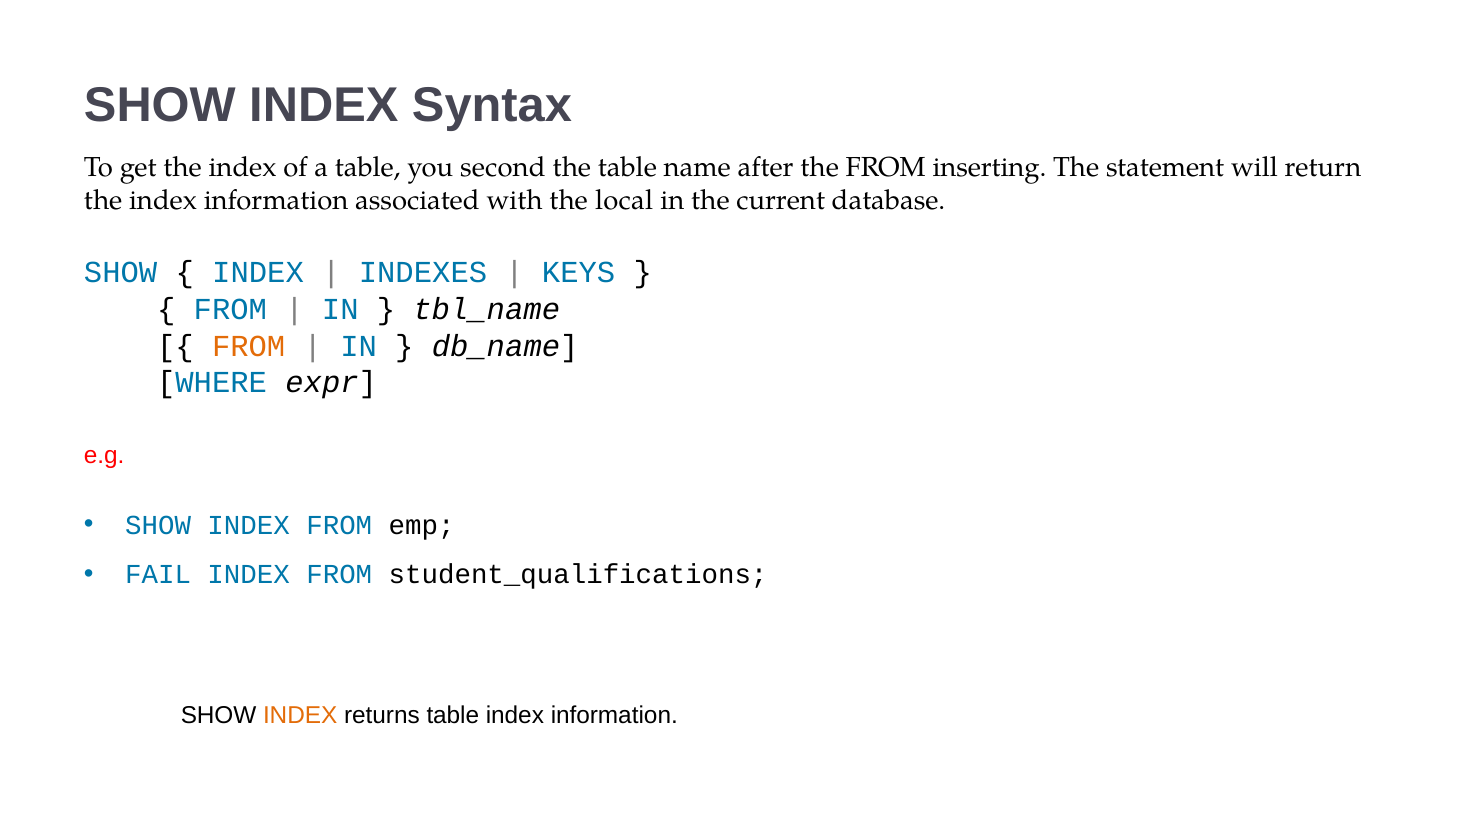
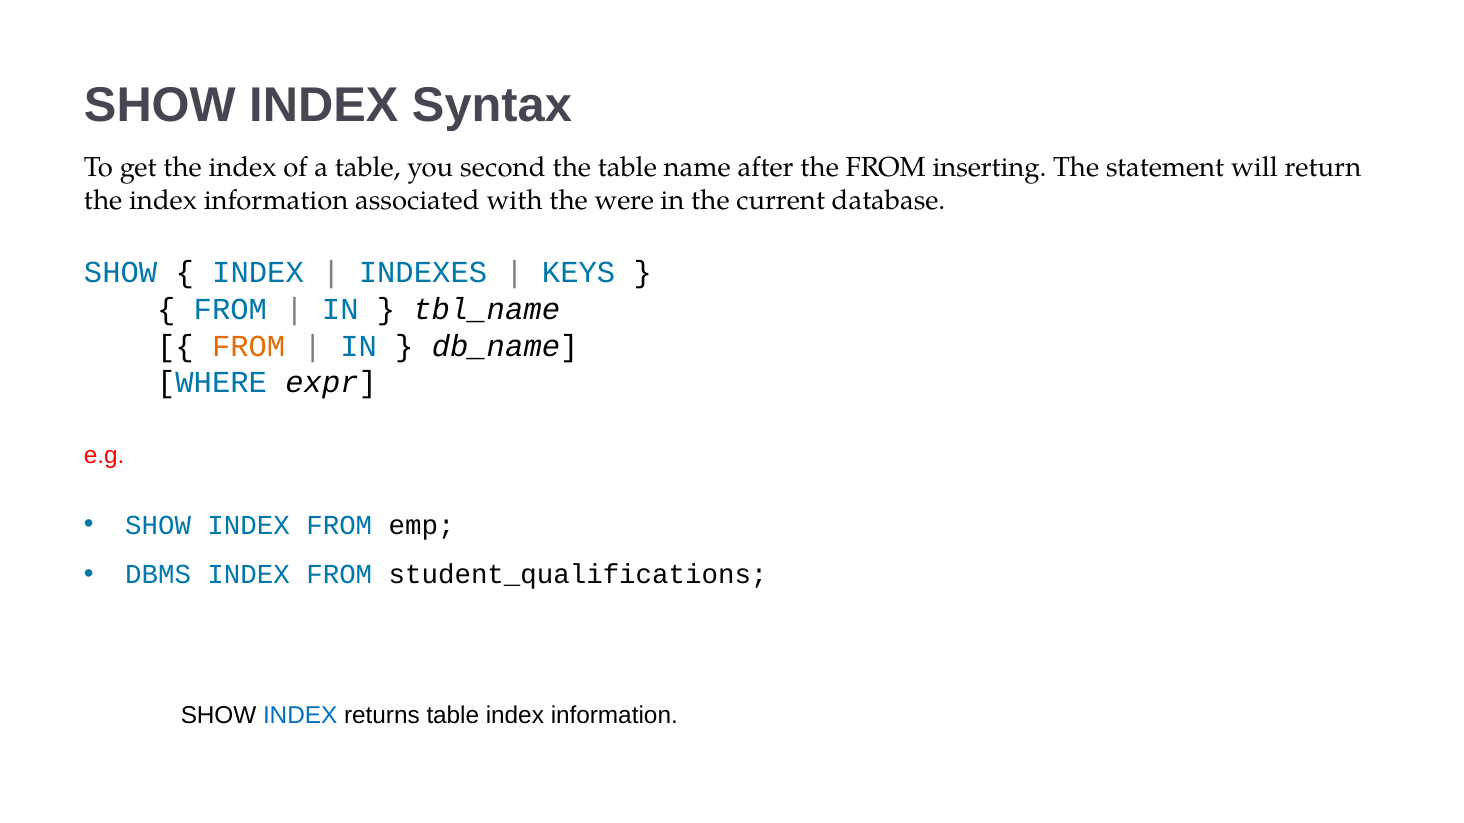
local: local -> were (624, 201)
FAIL: FAIL -> DBMS (158, 575)
INDEX colour: orange -> blue (300, 716)
